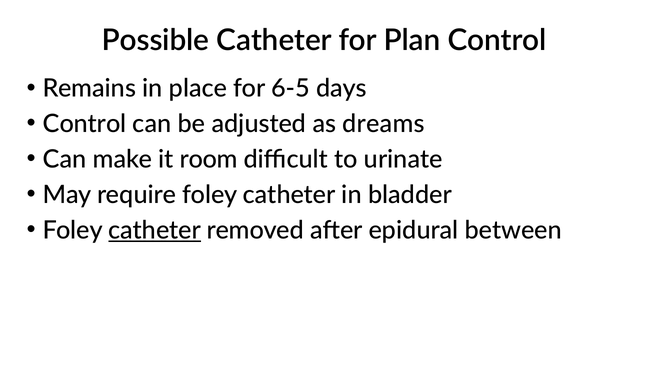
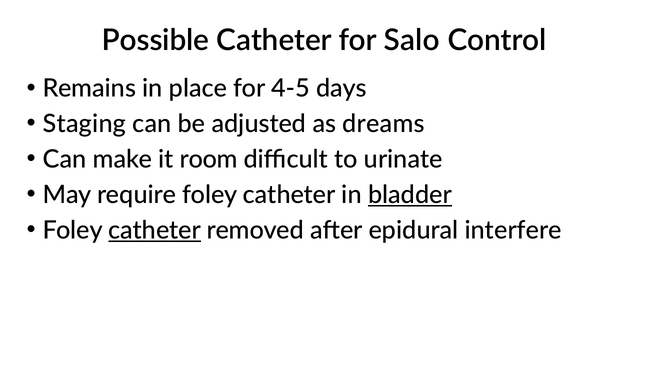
Plan: Plan -> Salo (412, 40)
6-5: 6-5 -> 4-5 (291, 88)
Control: Control -> Staging (85, 124)
bladder underline: none -> present (410, 195)
between: between -> interfere (513, 230)
